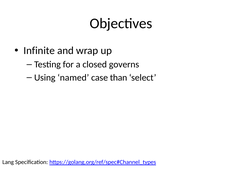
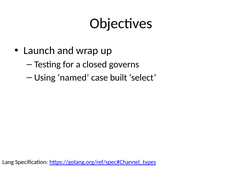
Infinite: Infinite -> Launch (39, 51)
than: than -> built (119, 78)
